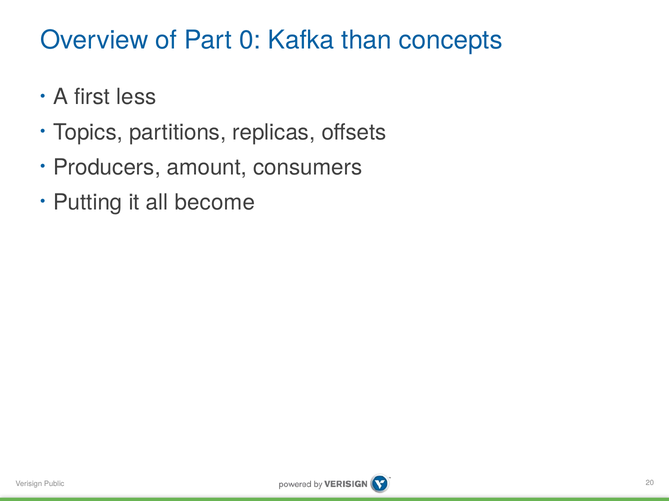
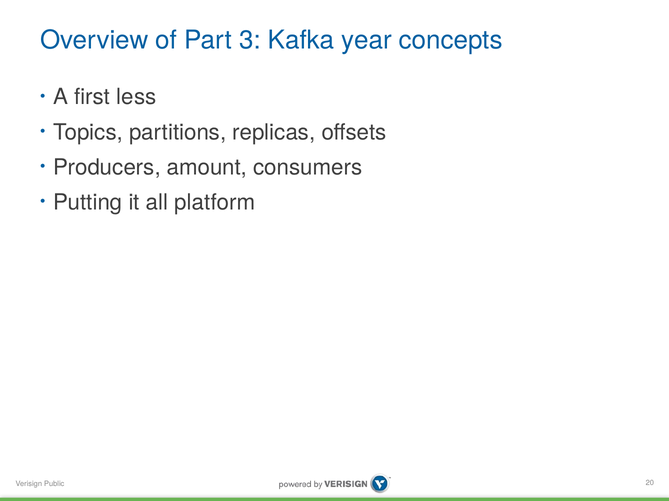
0: 0 -> 3 (250, 40)
than: than -> year (367, 40)
become: become -> platform (215, 203)
